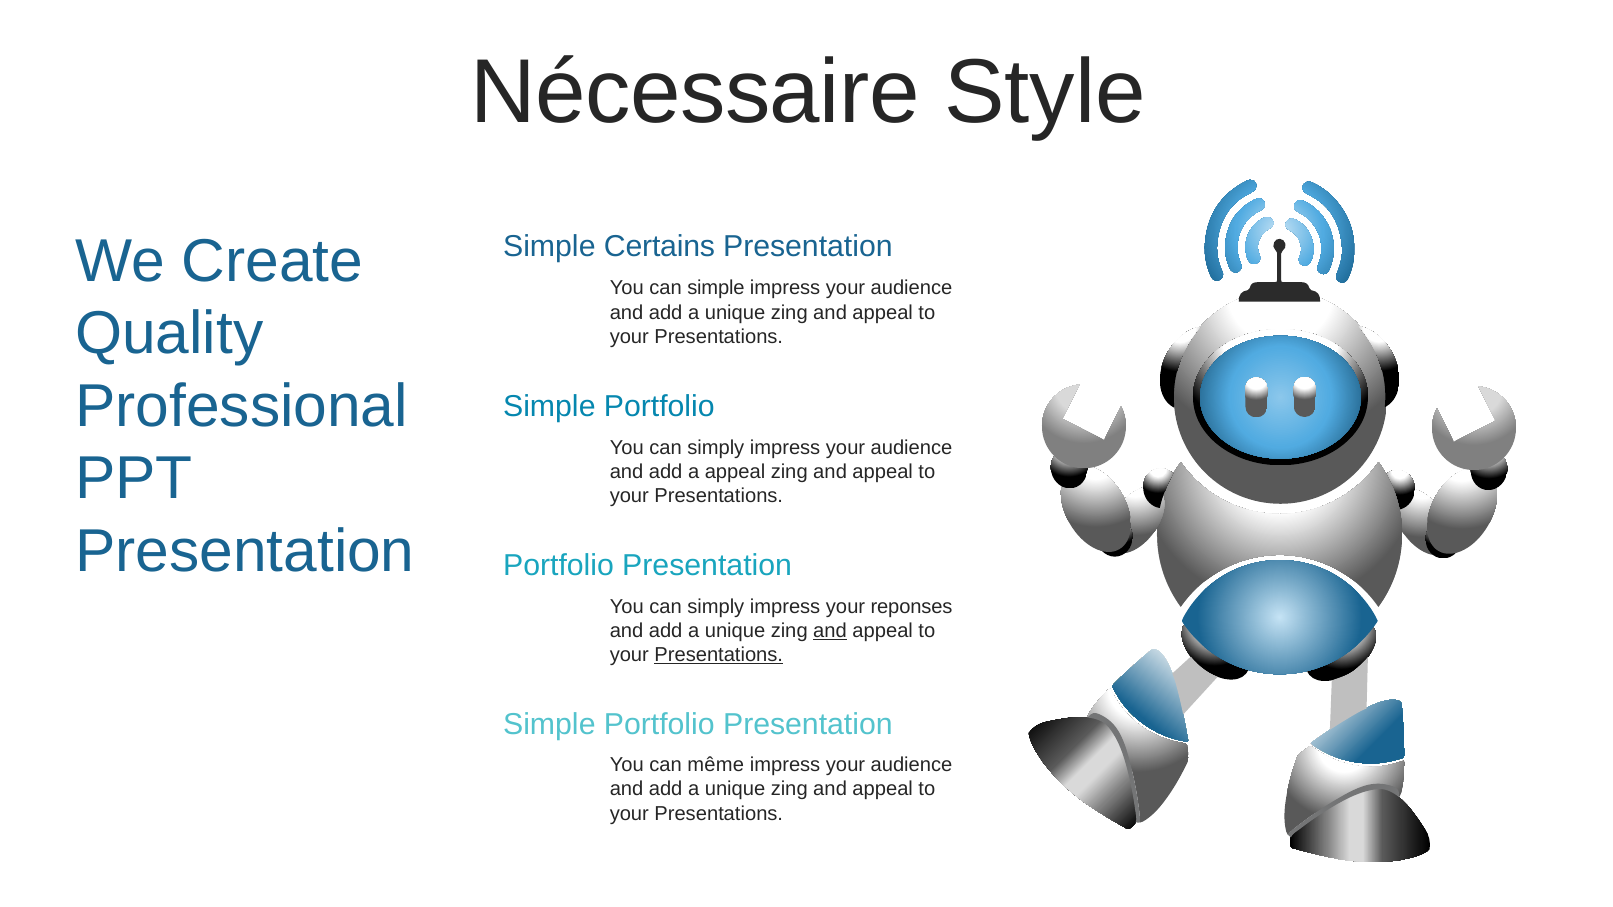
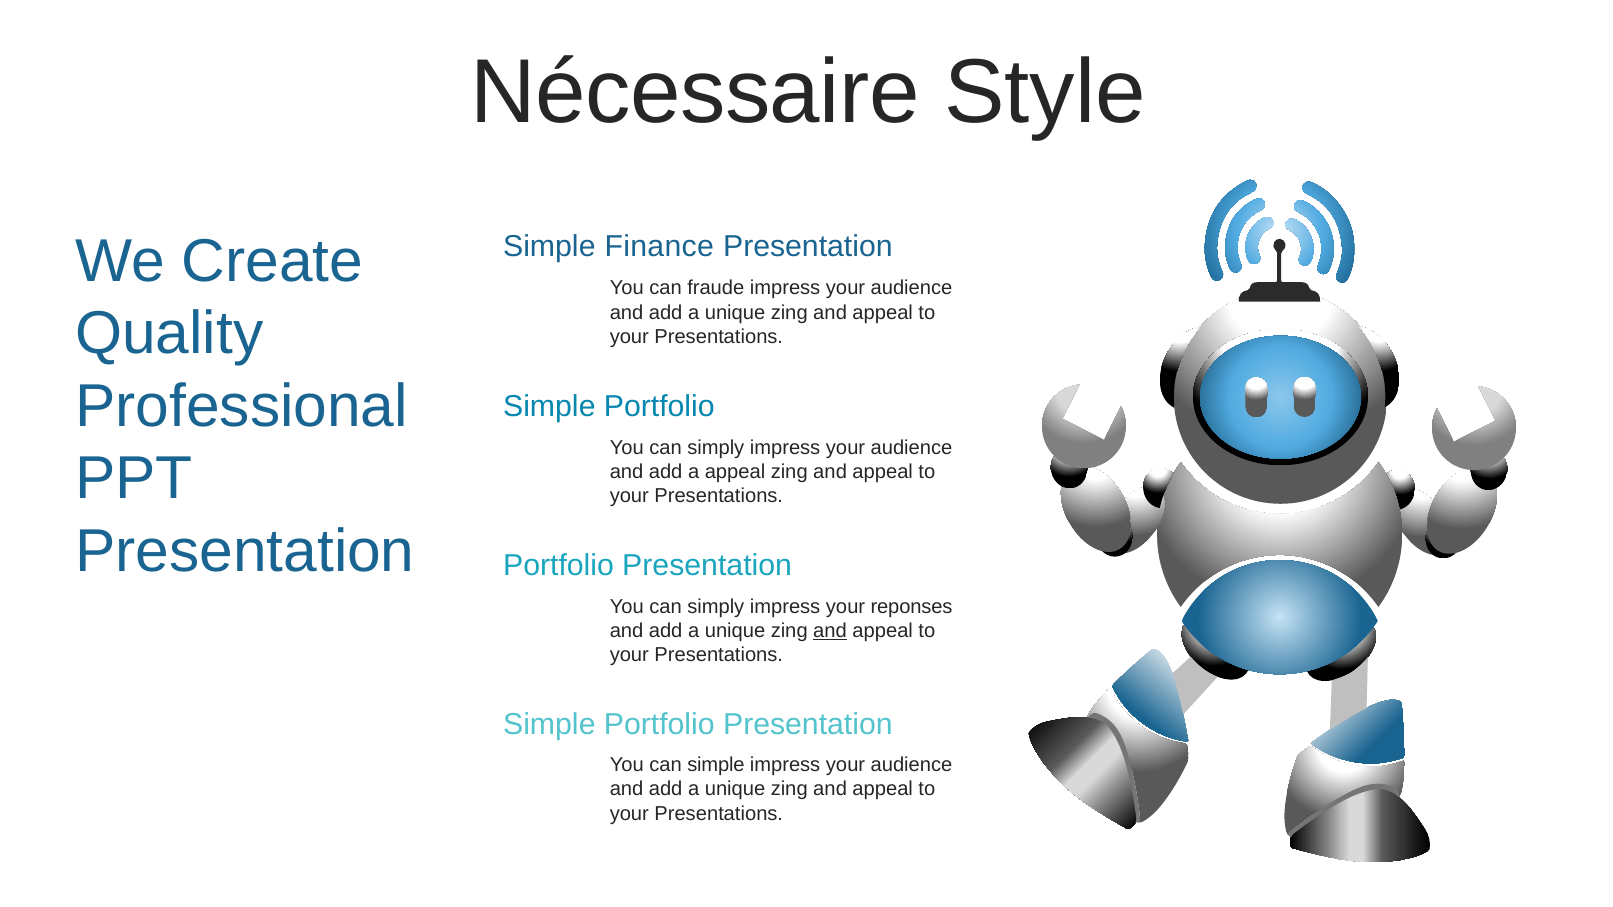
Certains: Certains -> Finance (659, 247)
can simple: simple -> fraude (716, 288)
Presentations underline: present -> none (719, 655)
can même: même -> simple (716, 765)
